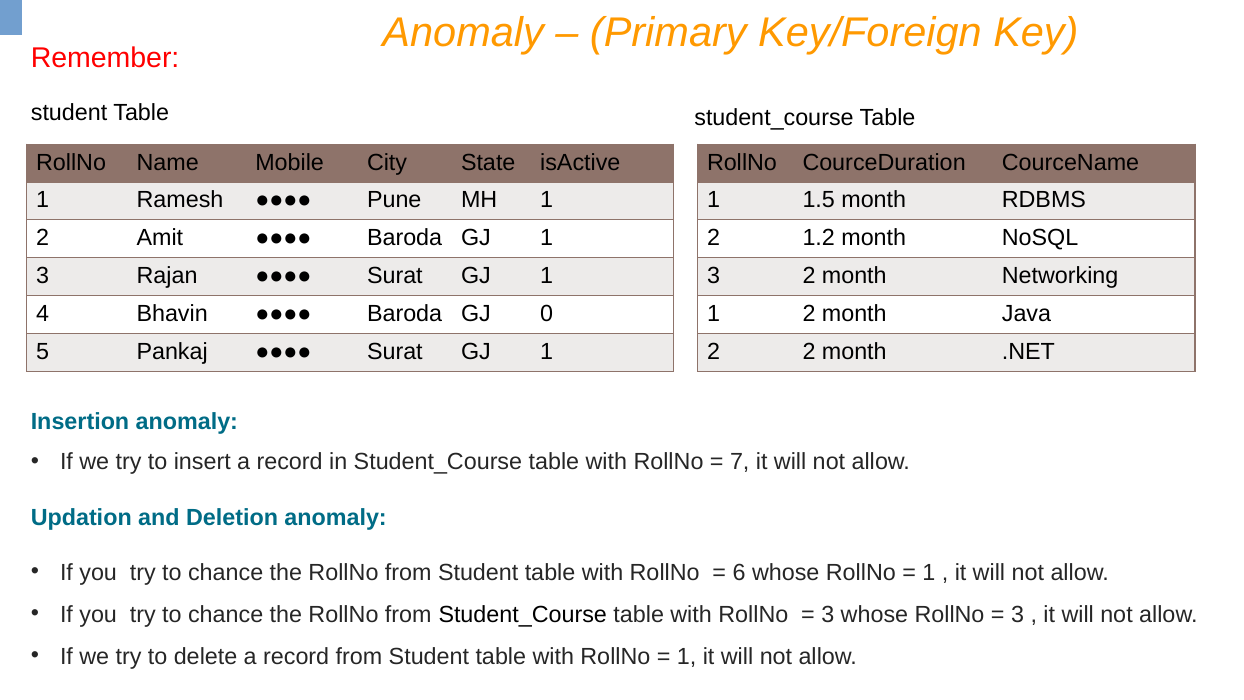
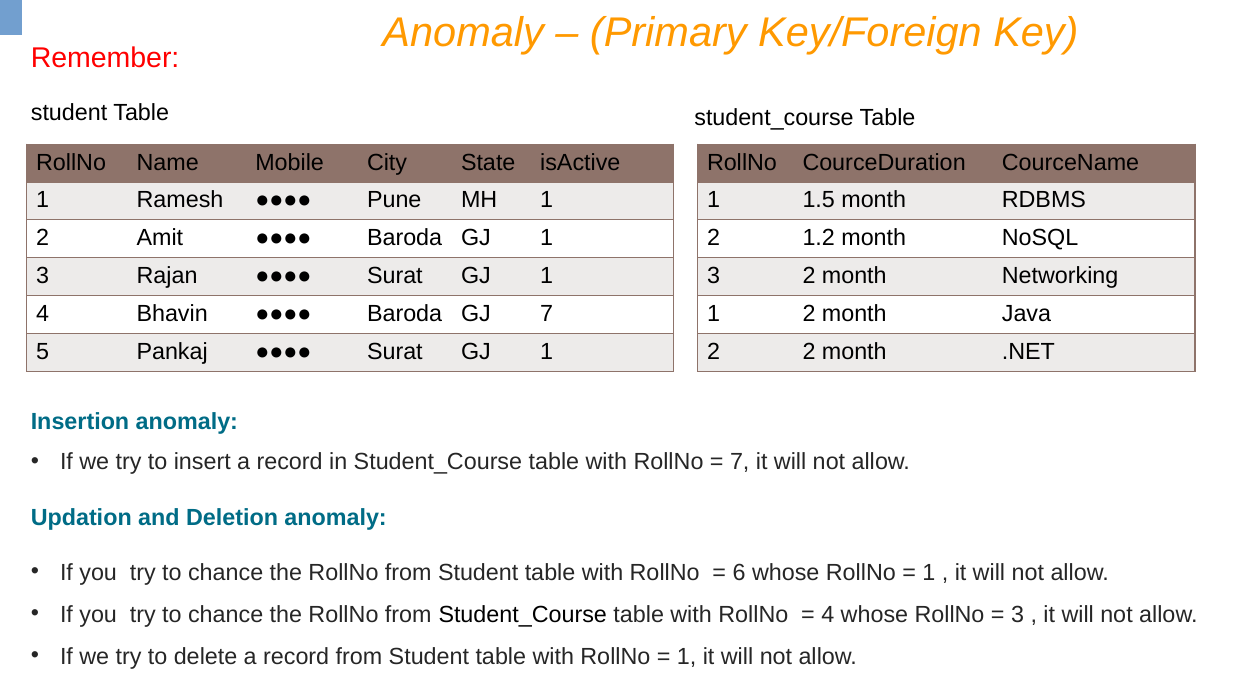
GJ 0: 0 -> 7 (547, 313)
3: 3 -> 4 (828, 614)
